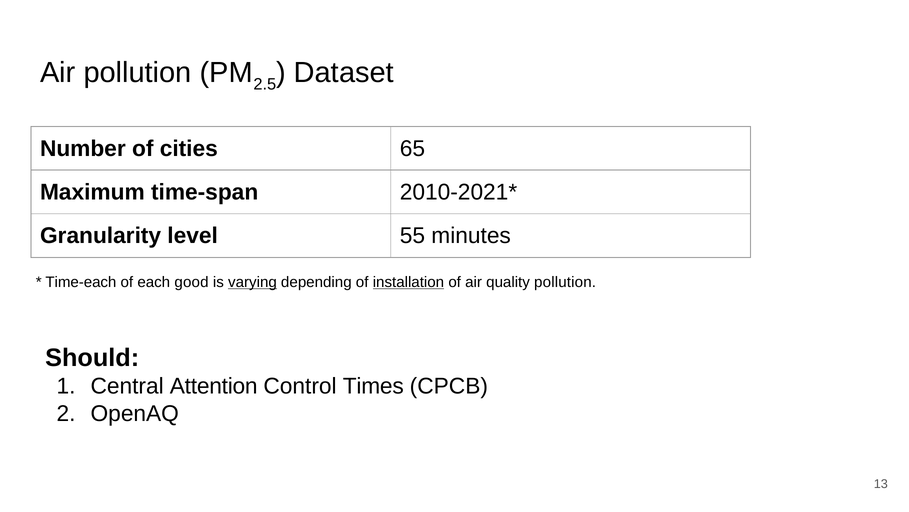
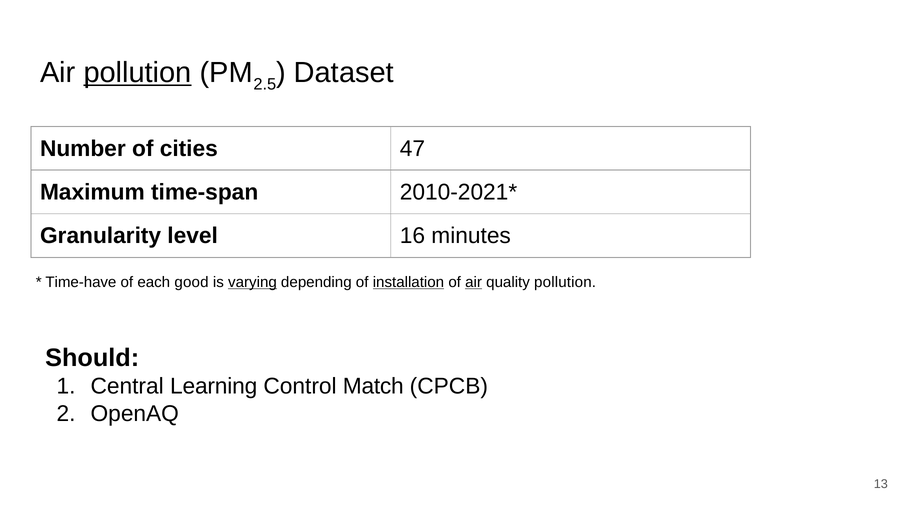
pollution underline: none -> present (138, 73)
65: 65 -> 47 (412, 148)
55: 55 -> 16 (412, 236)
Time-each: Time-each -> Time-have (81, 282)
air underline: none -> present (474, 282)
Attention: Attention -> Learning (214, 386)
Times: Times -> Match (373, 386)
